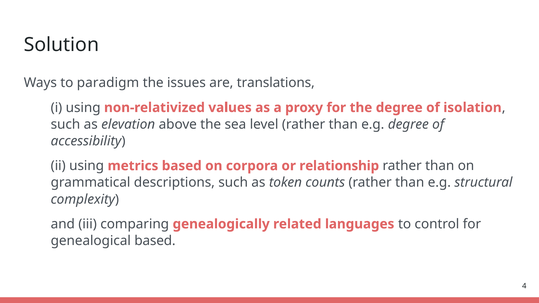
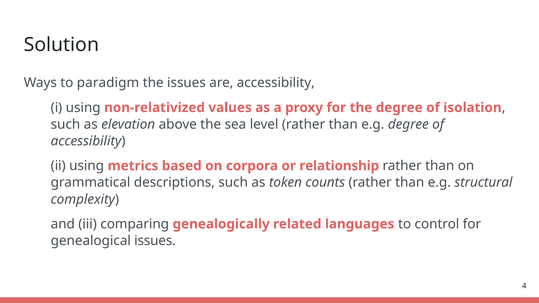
are translations: translations -> accessibility (276, 83)
genealogical based: based -> issues (155, 241)
